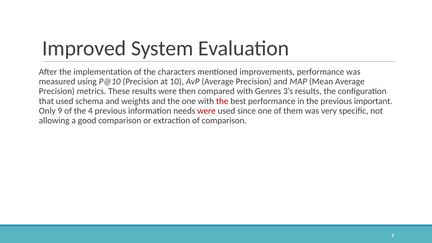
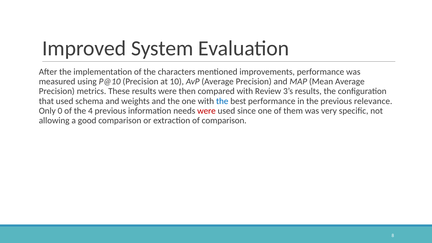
Genres: Genres -> Review (268, 91)
the colour: red -> blue (222, 101)
important: important -> relevance (373, 101)
9: 9 -> 0 (60, 111)
